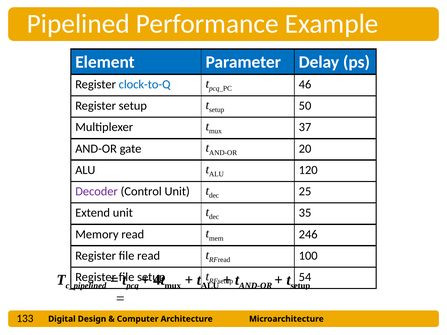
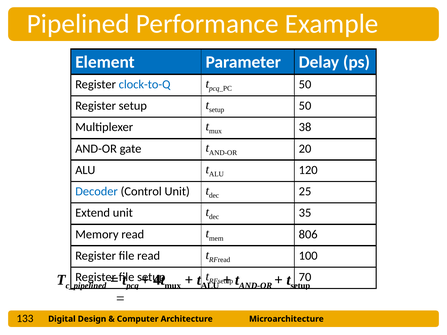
46: 46 -> 50 (305, 84)
37: 37 -> 38 (305, 127)
Decoder colour: purple -> blue (97, 192)
246: 246 -> 806 (308, 234)
54: 54 -> 70 (305, 277)
